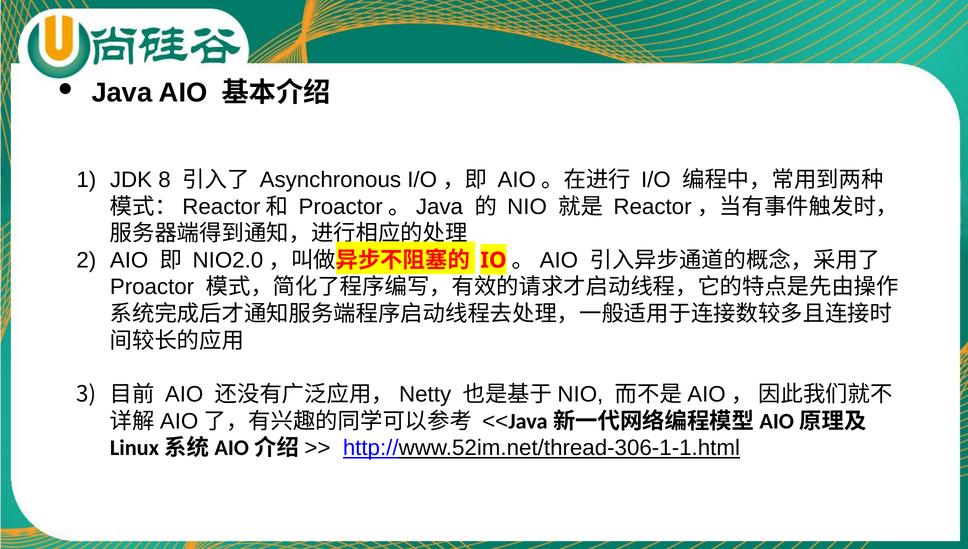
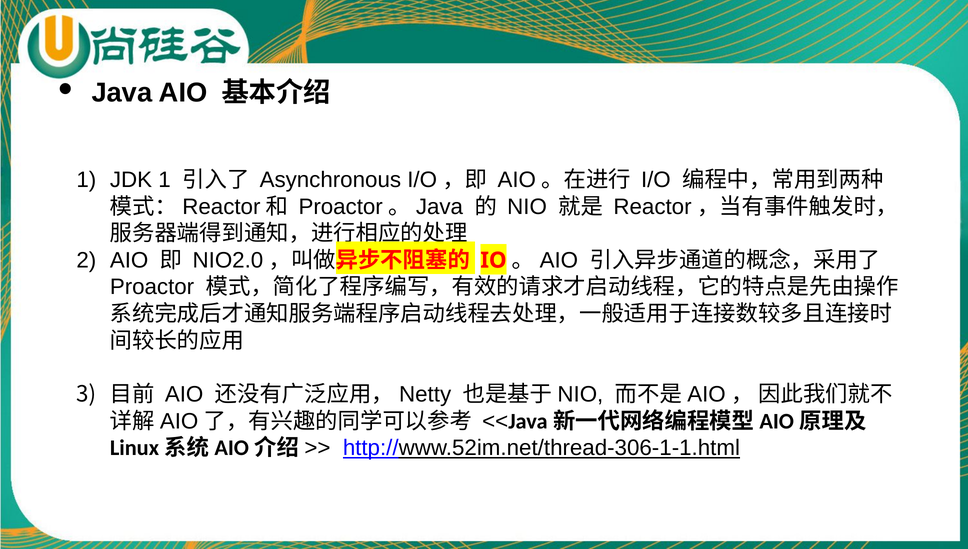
JDK 8: 8 -> 1 (165, 180)
